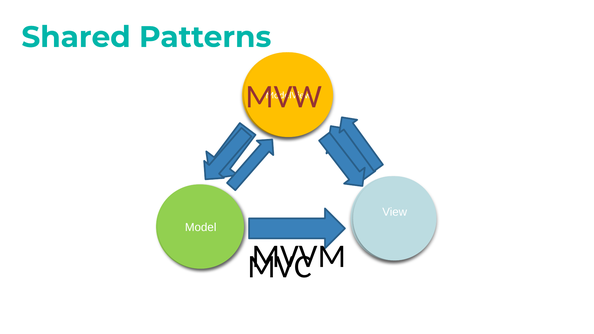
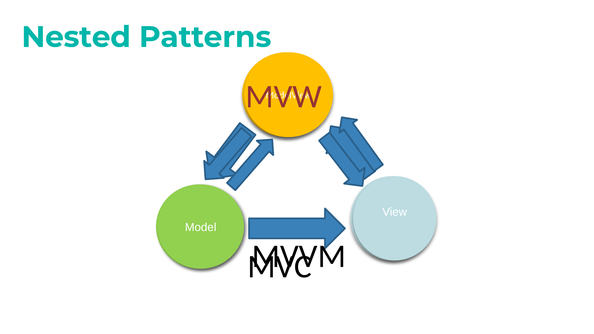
Shared: Shared -> Nested (76, 37)
